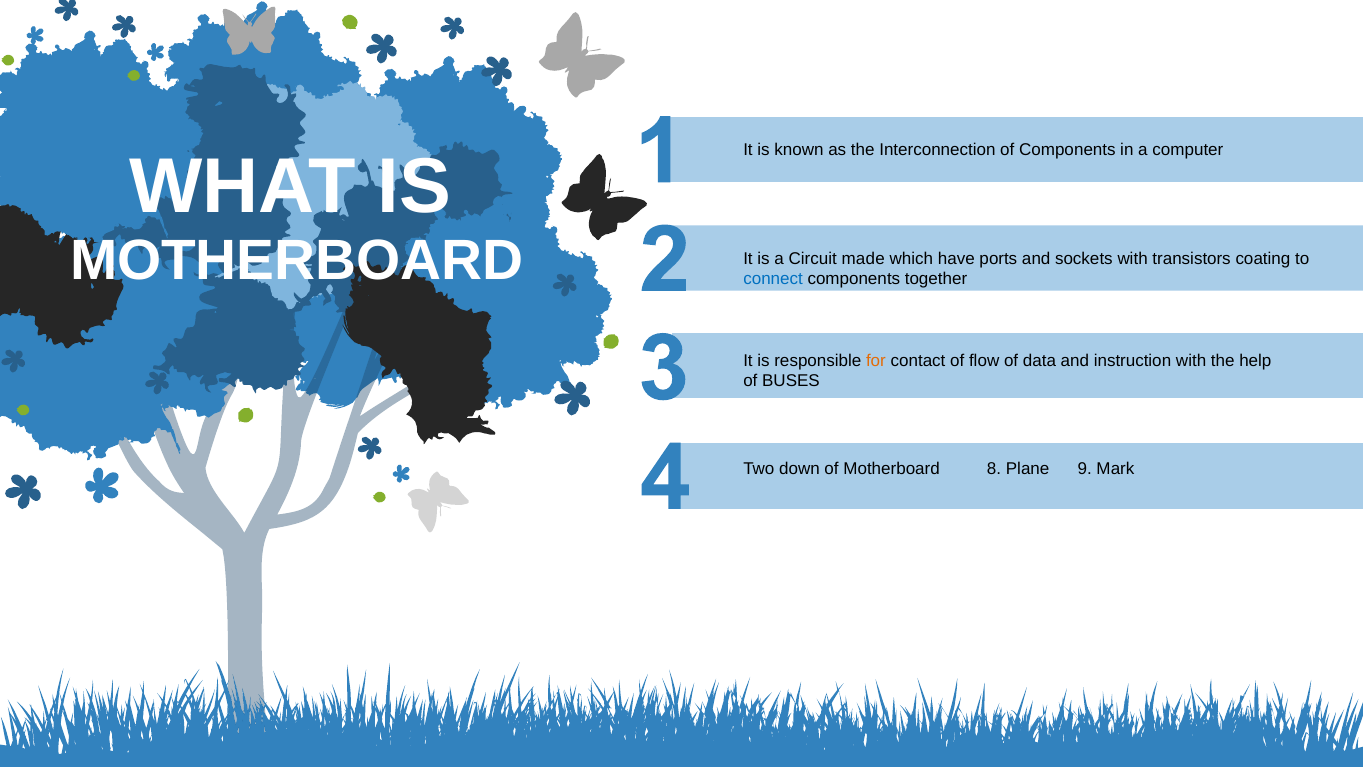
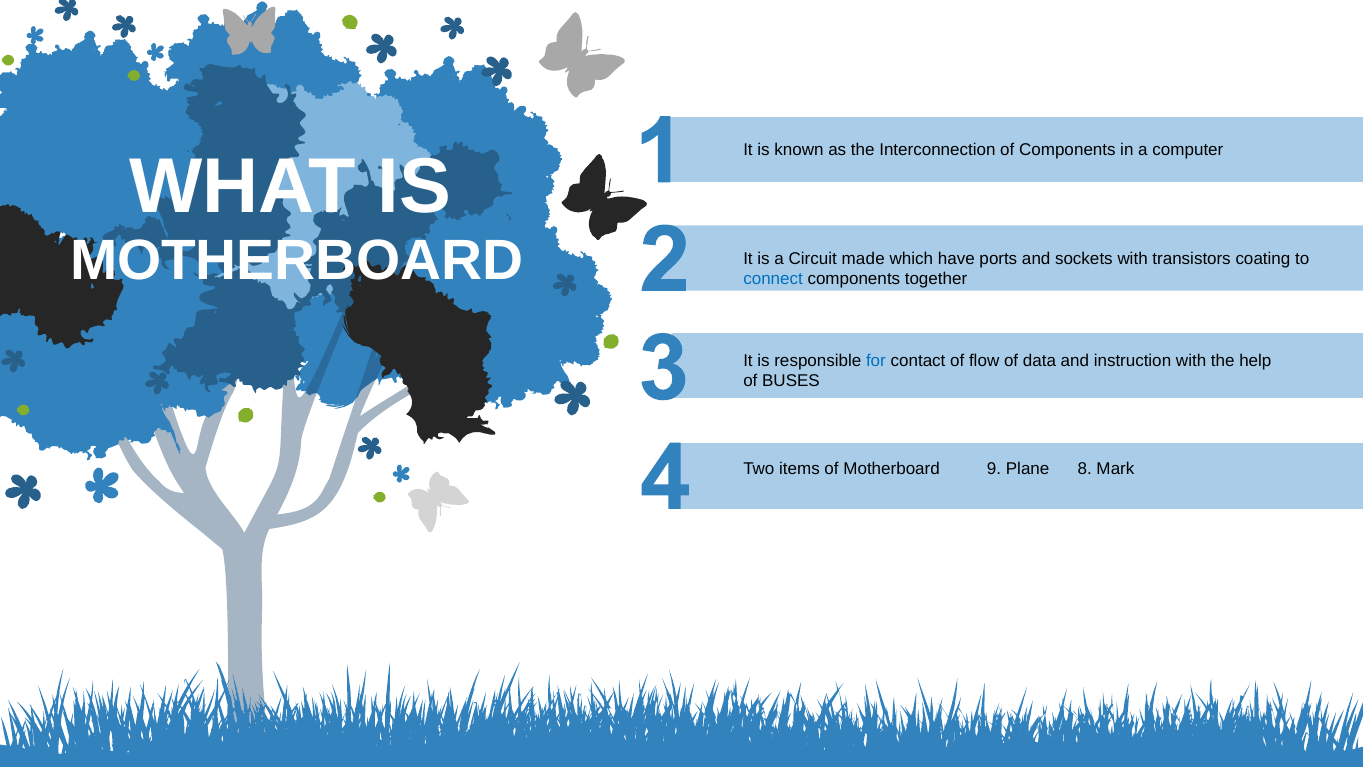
for colour: orange -> blue (876, 360)
down: down -> items (799, 469)
8: 8 -> 9 (994, 469)
9: 9 -> 8 (1085, 469)
